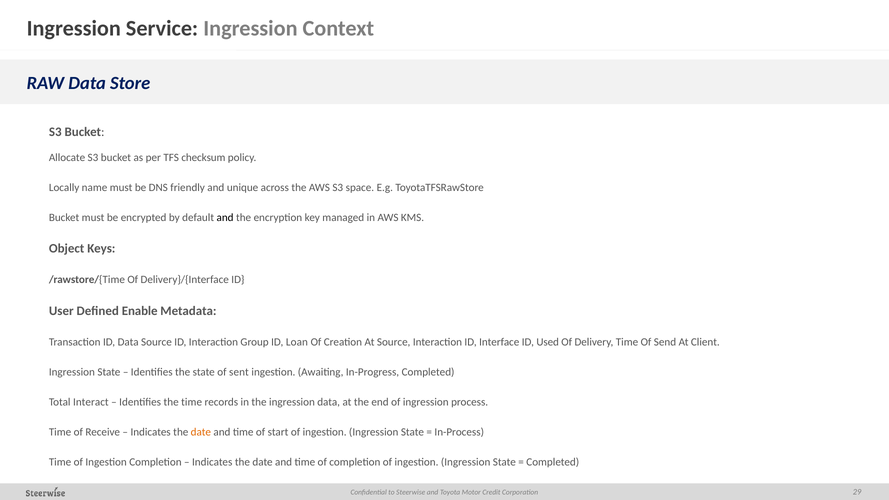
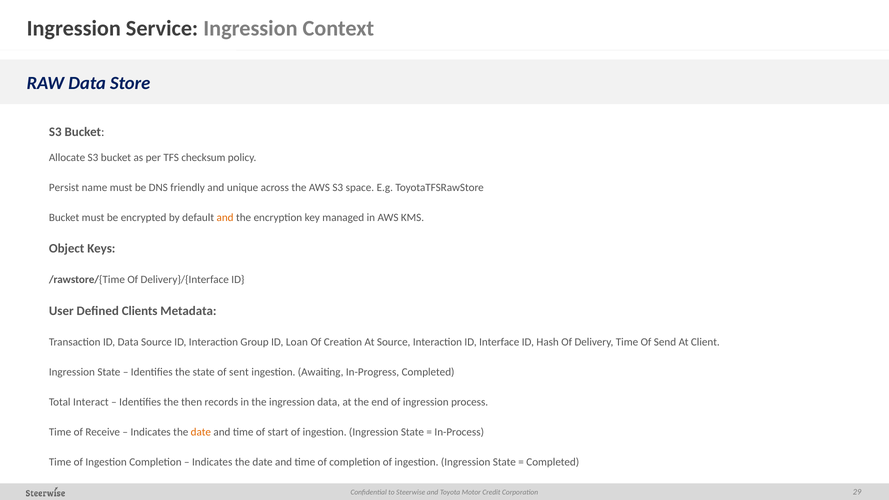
Locally: Locally -> Persist (64, 187)
and colour: black -> orange (225, 217)
Enable: Enable -> Clients (140, 311)
Used: Used -> Hash (548, 342)
the time: time -> then (192, 402)
